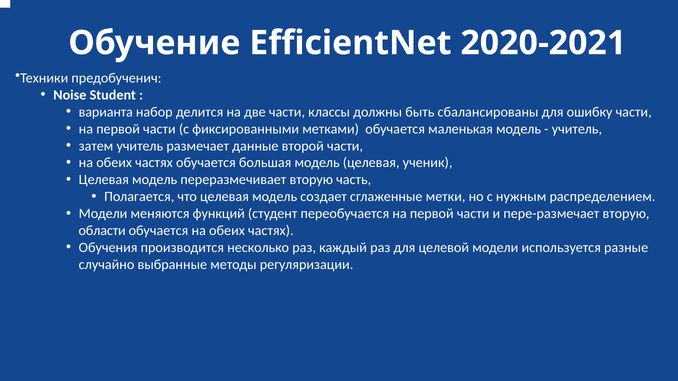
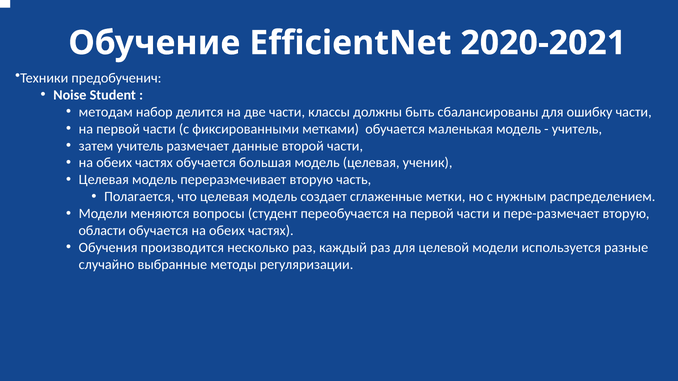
варианта: варианта -> методам (106, 112)
функций: функций -> вопросы (219, 214)
